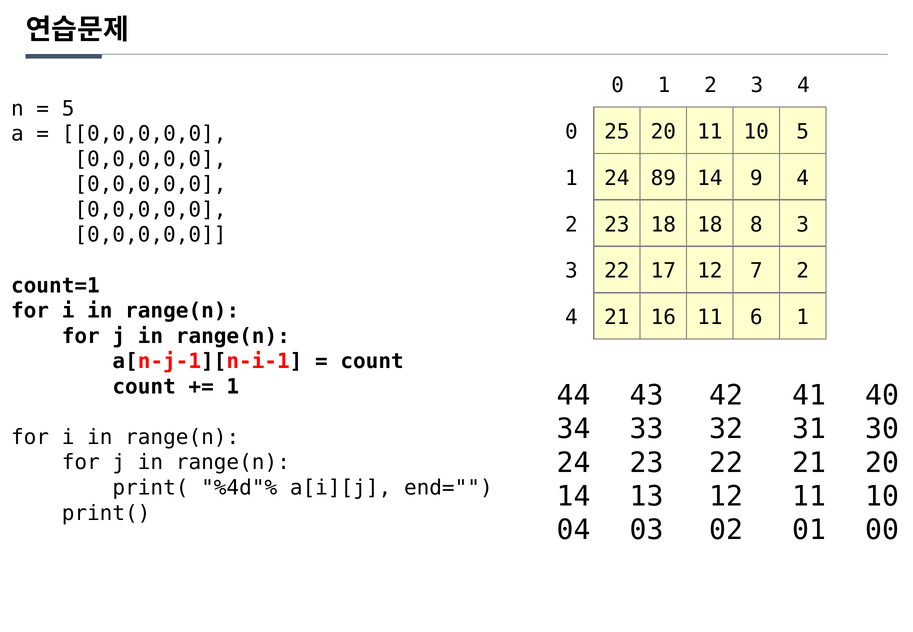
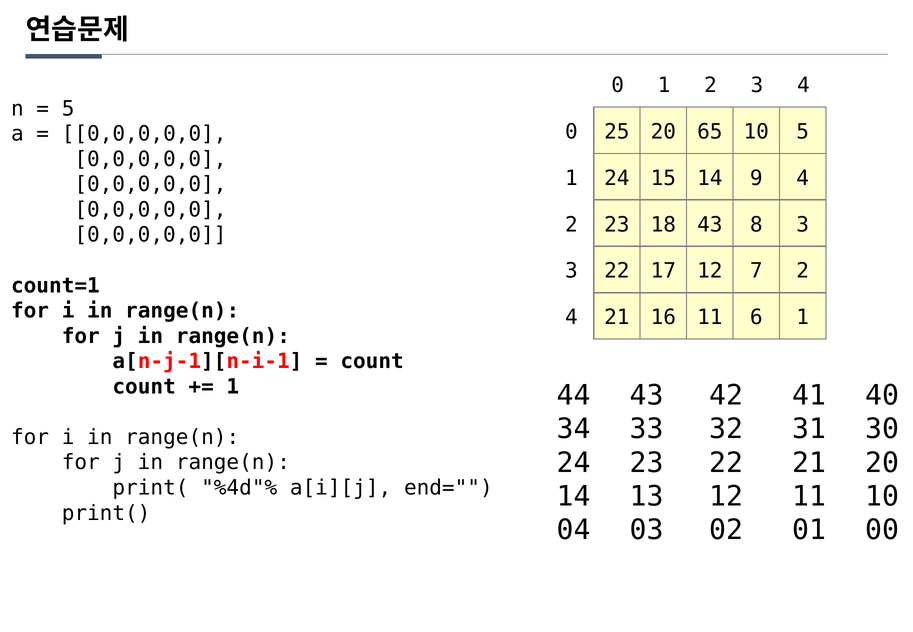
20 11: 11 -> 65 (710, 132)
89: 89 -> 15 (663, 178)
18 18: 18 -> 43 (710, 225)
